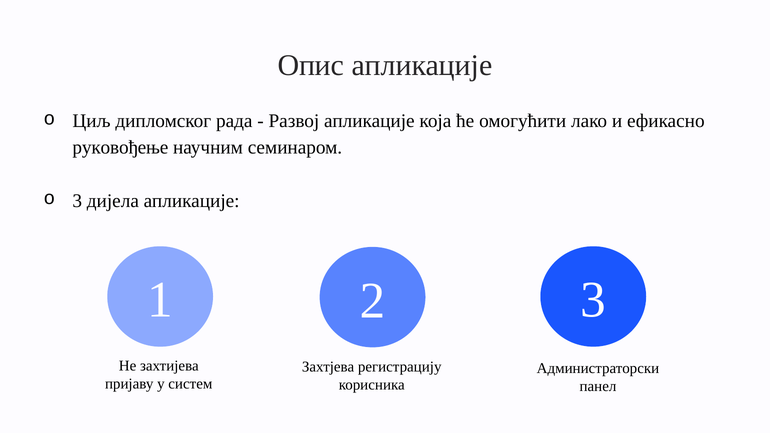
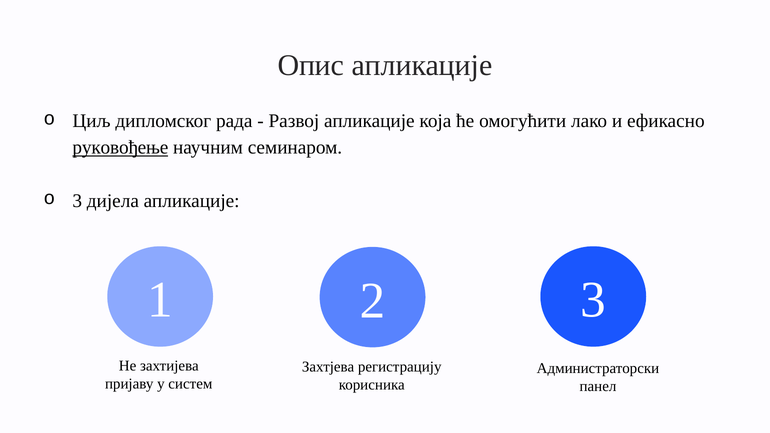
руковођење underline: none -> present (120, 148)
